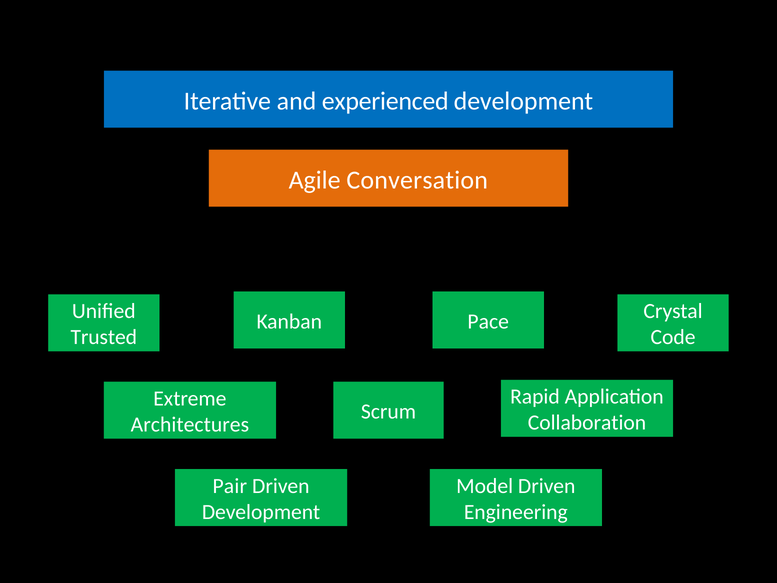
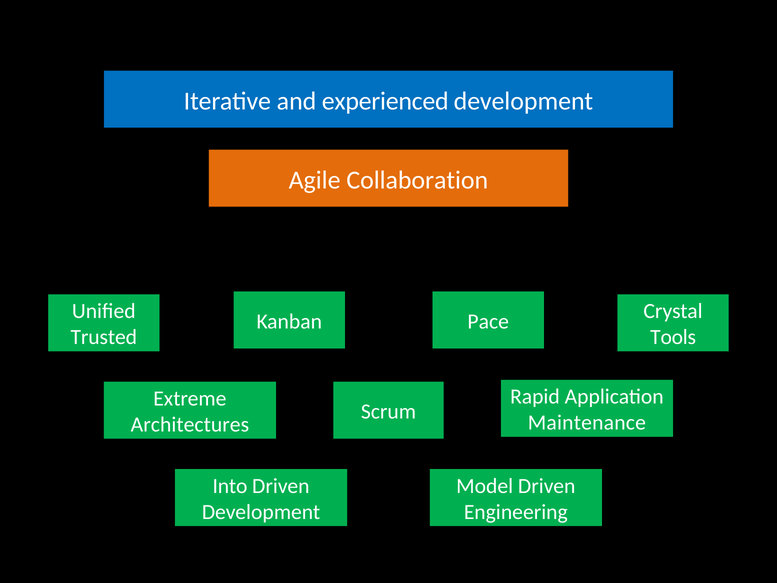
Conversation: Conversation -> Collaboration (417, 180)
Code: Code -> Tools (673, 337)
Collaboration: Collaboration -> Maintenance (587, 423)
Pair: Pair -> Into (230, 486)
